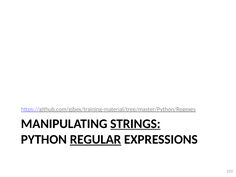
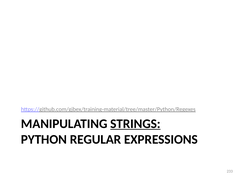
REGULAR underline: present -> none (96, 139)
